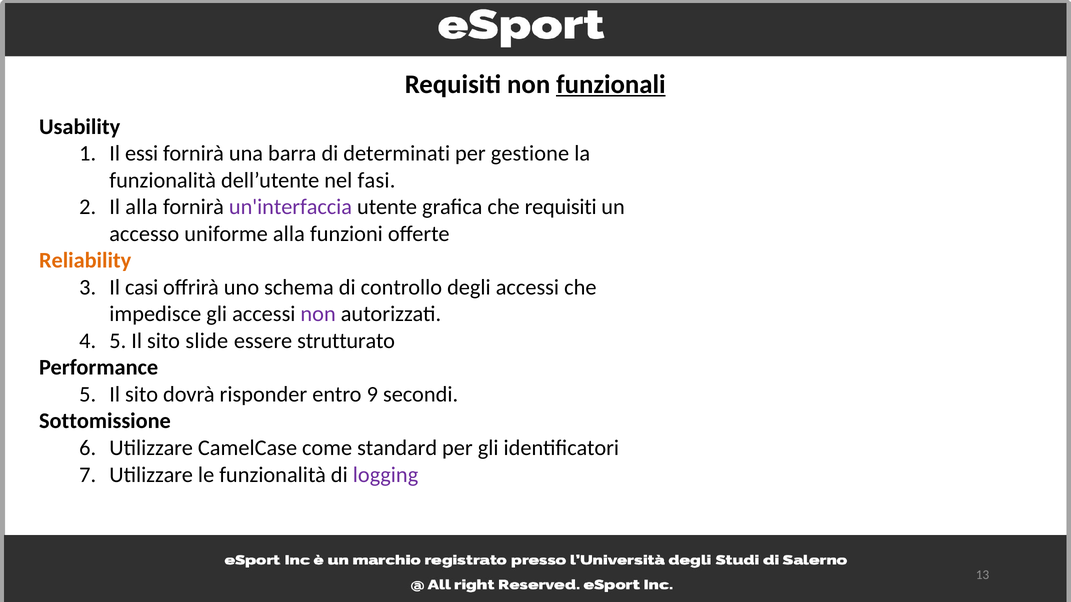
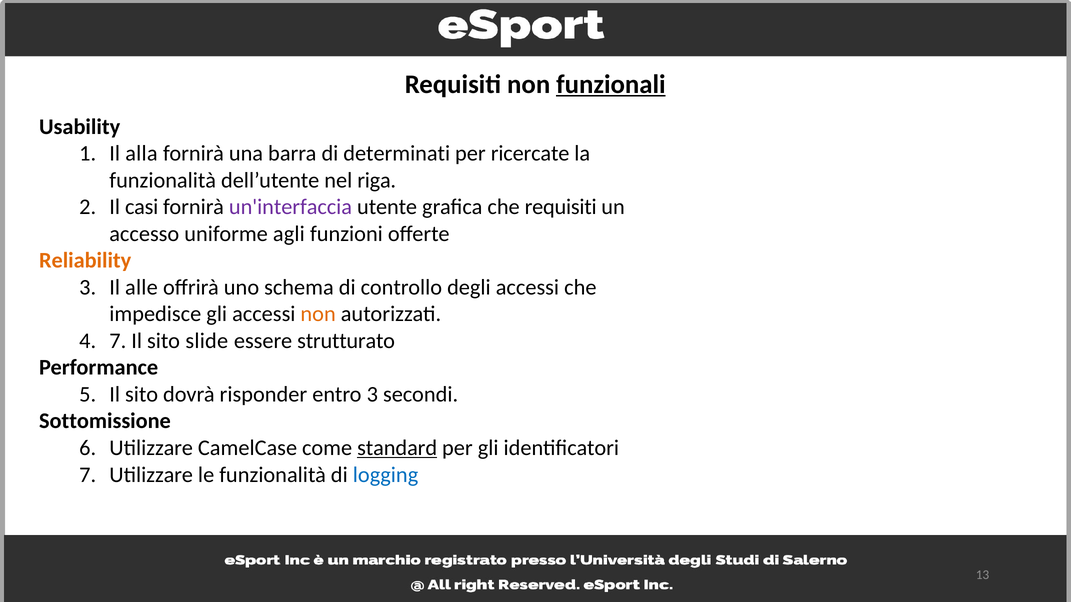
essi: essi -> alla (141, 154)
gestione: gestione -> ricercate (530, 154)
fasi: fasi -> riga (377, 180)
Il alla: alla -> casi (142, 207)
uniforme alla: alla -> agli (289, 234)
casi: casi -> alle (141, 287)
non colour: purple -> orange (318, 314)
5: 5 -> 7 (118, 341)
entro 9: 9 -> 3 (372, 395)
standard underline: none -> present (397, 448)
logging colour: purple -> blue (386, 475)
